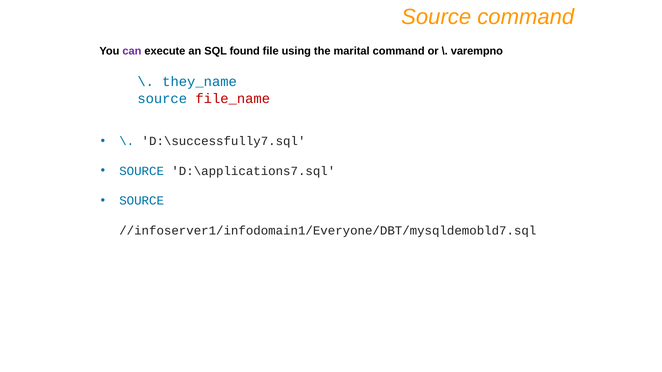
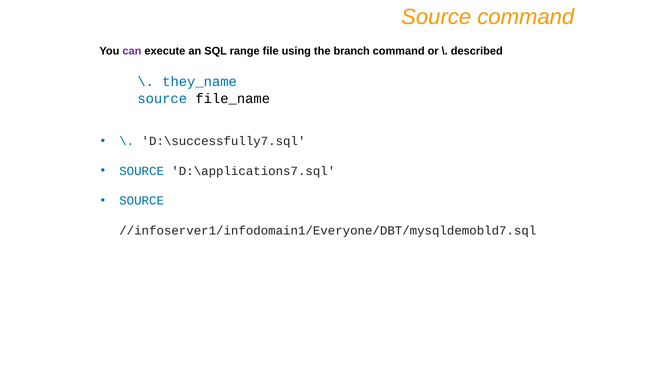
found: found -> range (245, 51)
marital: marital -> branch (352, 51)
varempno: varempno -> described (477, 51)
file_name colour: red -> black (233, 99)
